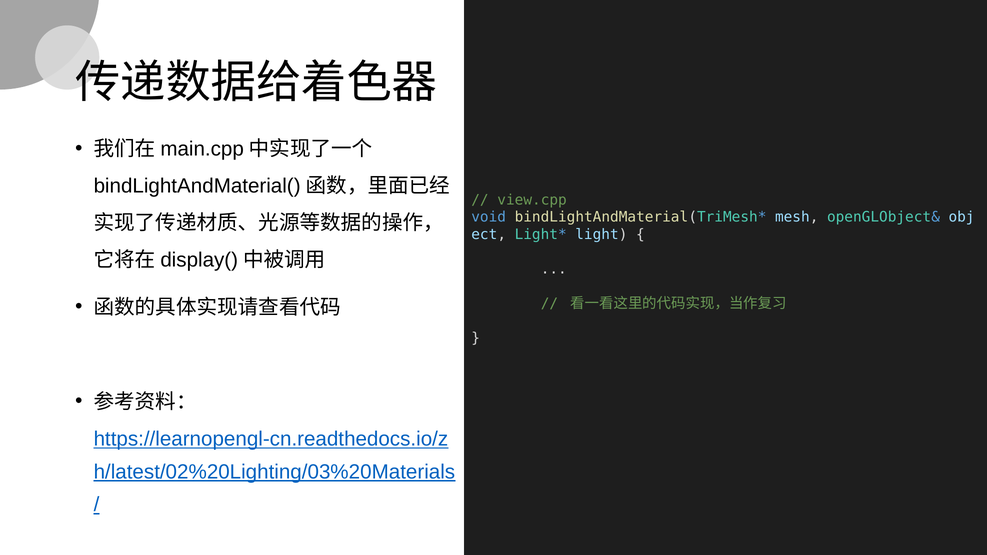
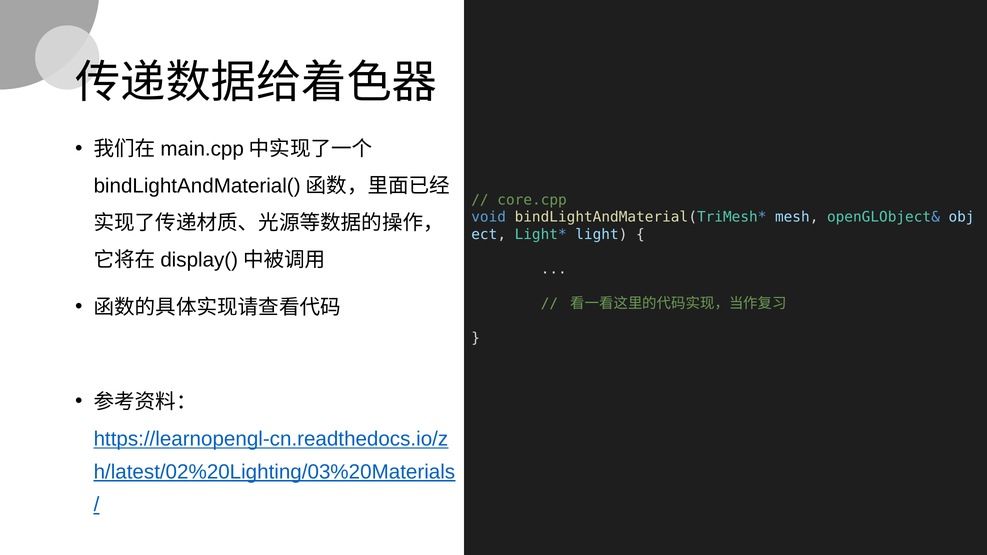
view.cpp: view.cpp -> core.cpp (532, 200)
